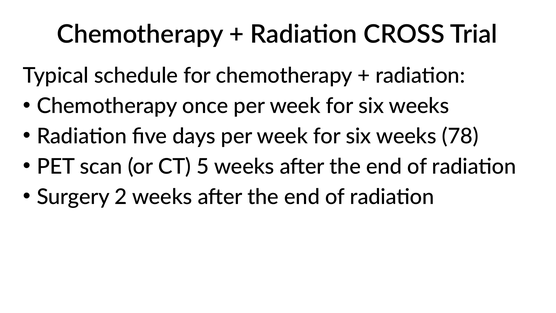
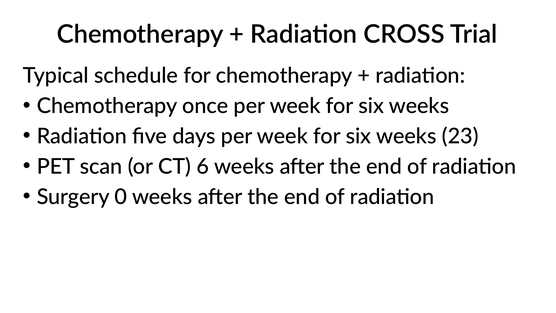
78: 78 -> 23 (460, 136)
5: 5 -> 6 (203, 167)
2: 2 -> 0 (121, 197)
